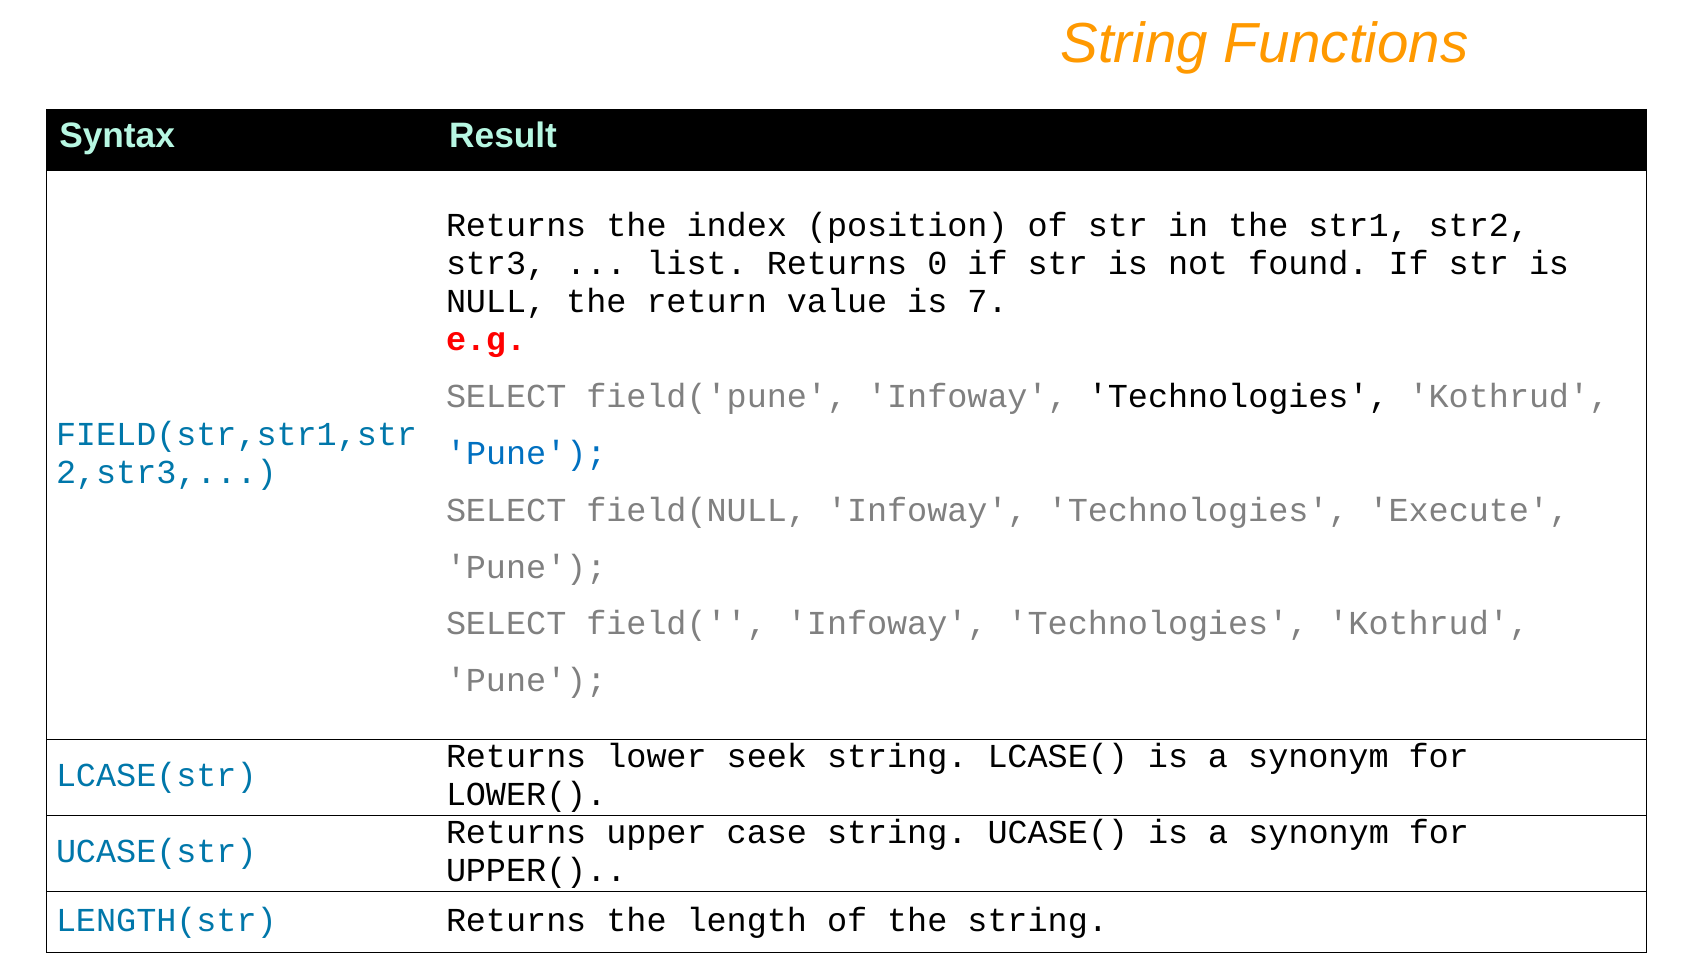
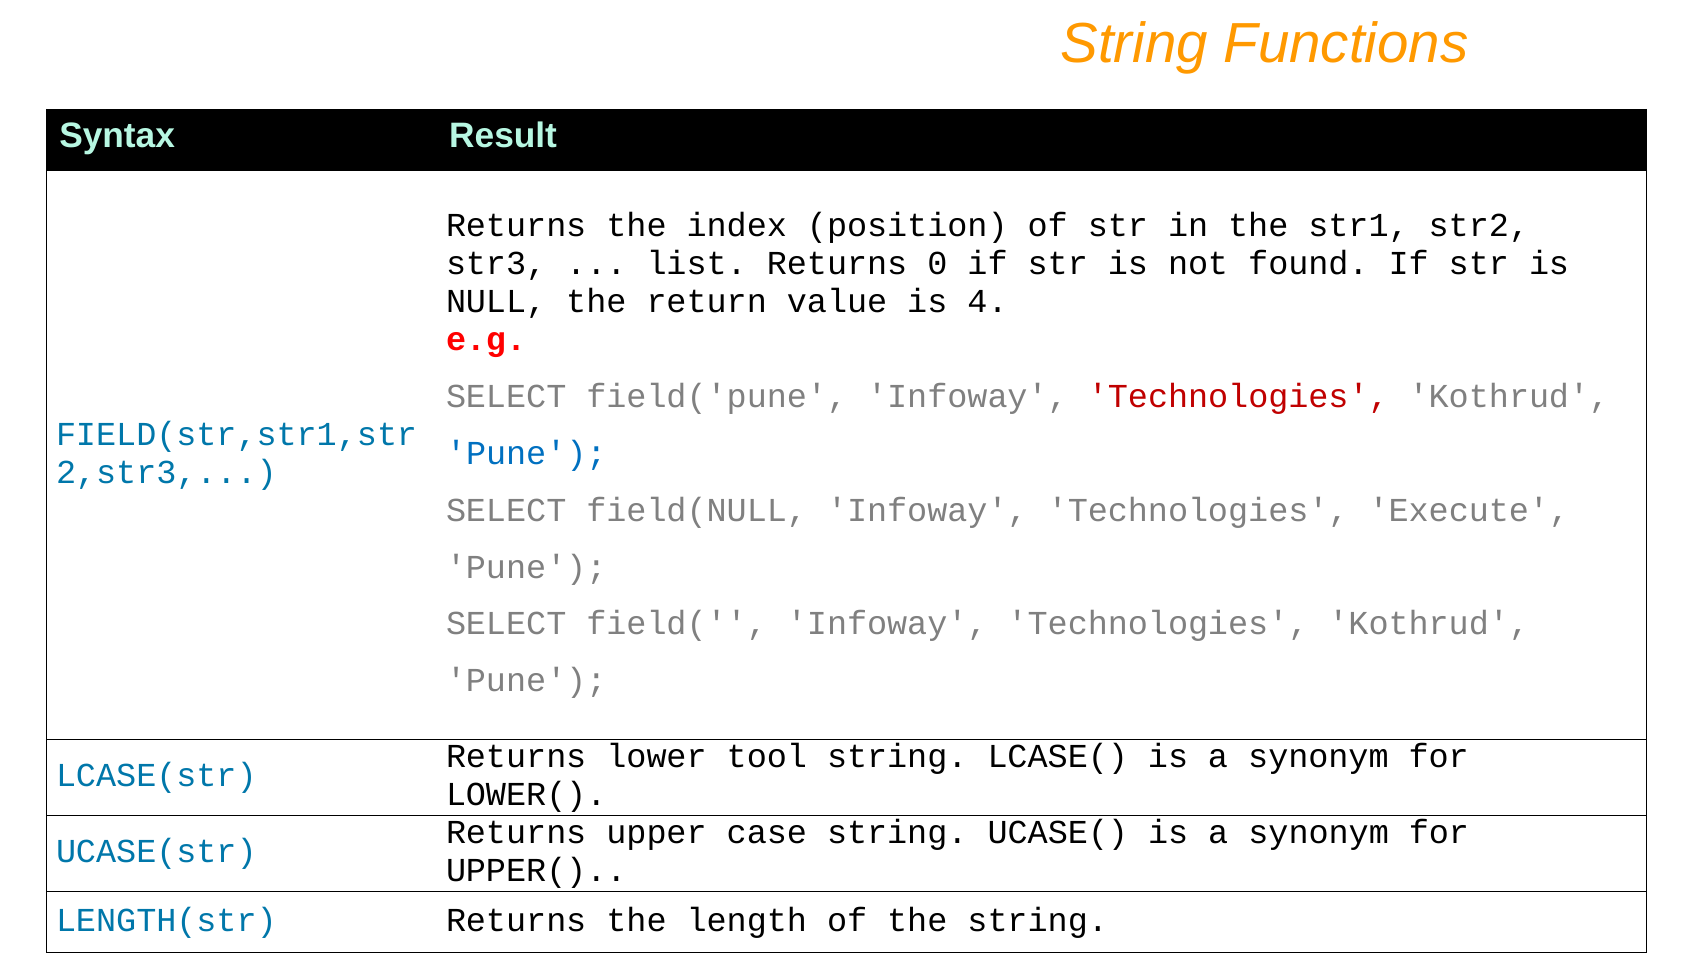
7: 7 -> 4 (988, 301)
Technologies colour: black -> red (1238, 396)
seek: seek -> tool (767, 756)
